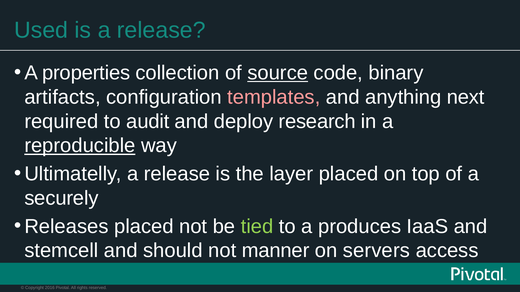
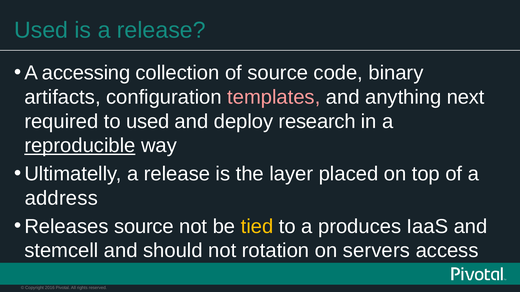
properties: properties -> accessing (86, 73)
source underline: present -> none (278, 73)
to audit: audit -> used (148, 122)
securely: securely -> address (61, 198)
Releases placed: placed -> source (144, 227)
tied colour: light green -> yellow (257, 227)
manner: manner -> rotation (276, 251)
